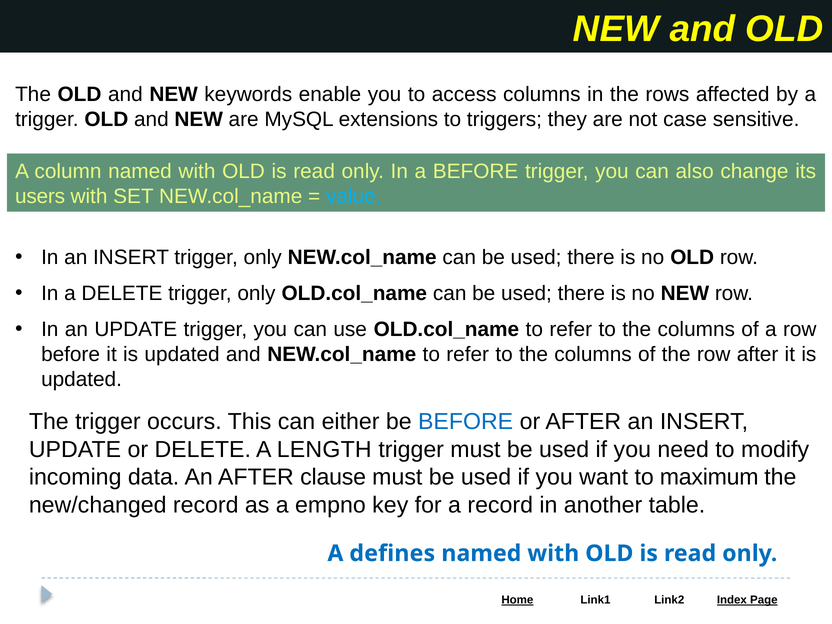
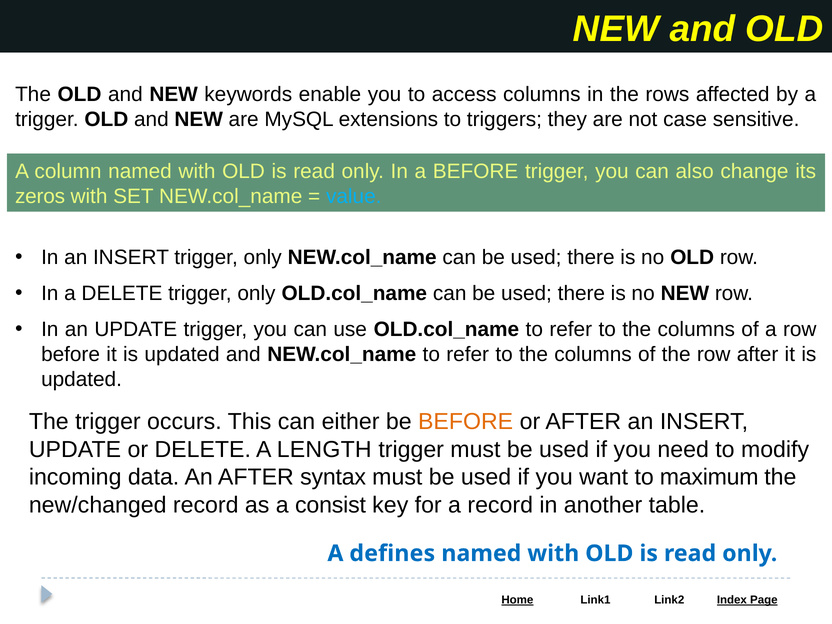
users: users -> zeros (40, 197)
BEFORE colour: blue -> orange (466, 422)
clause: clause -> syntax (333, 477)
empno: empno -> consist (331, 505)
